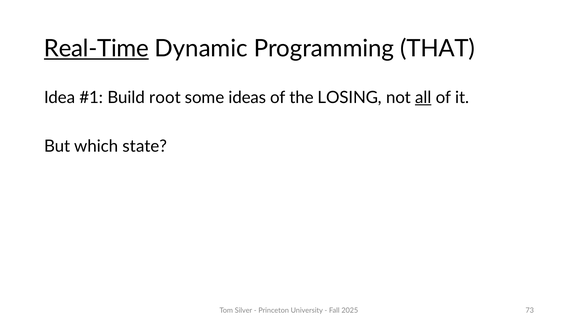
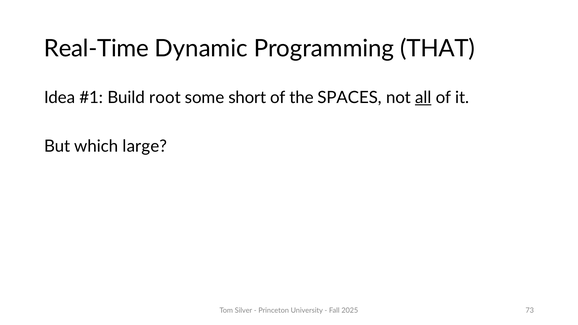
Real-Time underline: present -> none (96, 49)
ideas: ideas -> short (247, 98)
LOSING: LOSING -> SPACES (350, 98)
state: state -> large (145, 146)
